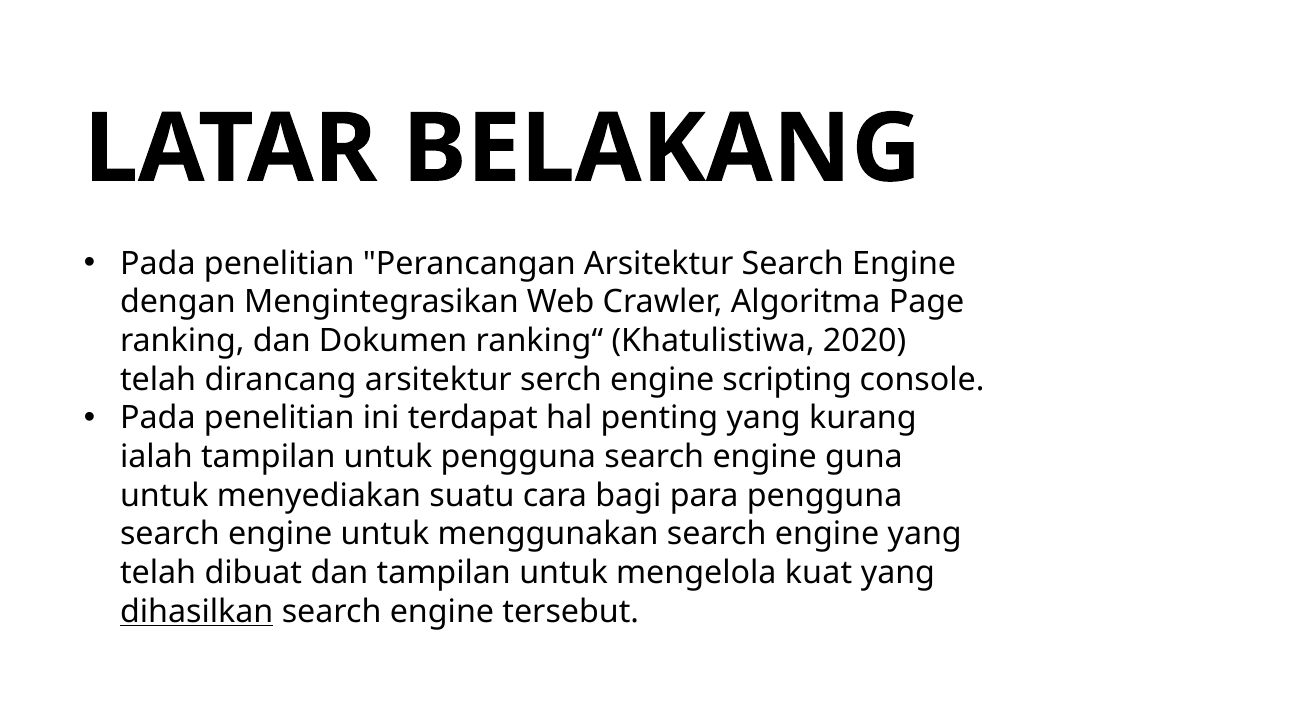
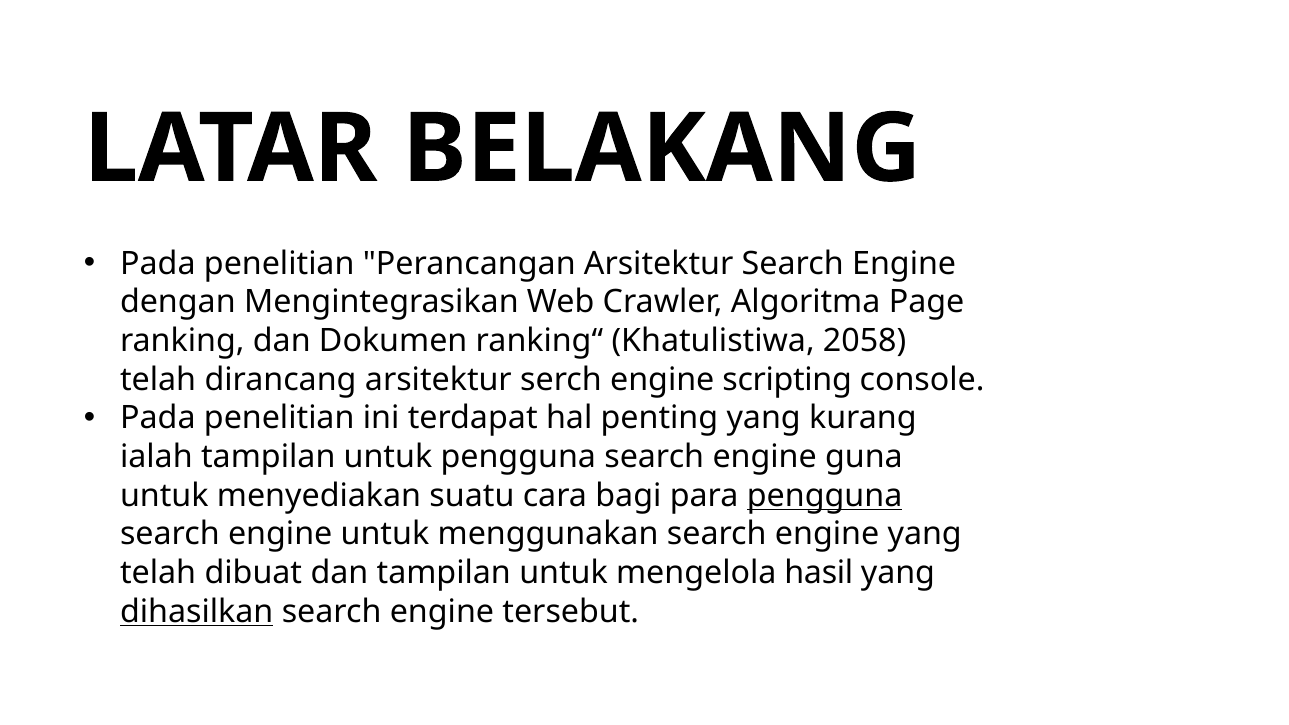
2020: 2020 -> 2058 (865, 341)
pengguna underline: none -> present (825, 496)
kuat: kuat -> hasil (819, 573)
